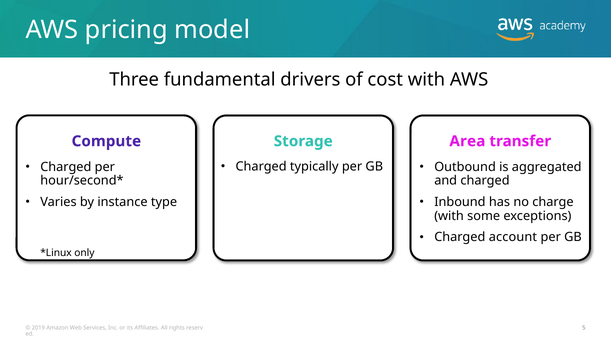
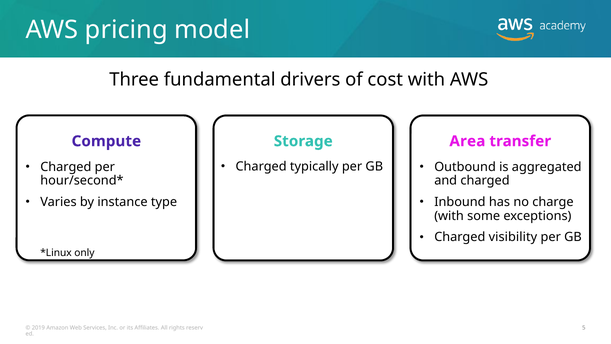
account: account -> visibility (513, 237)
